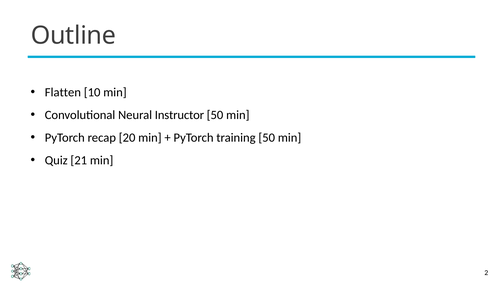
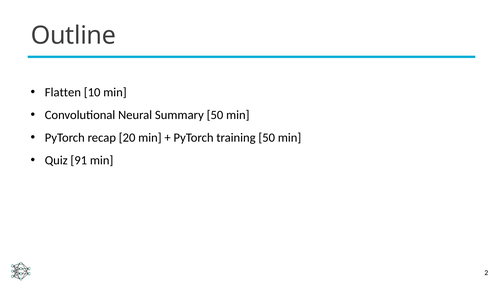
Instructor: Instructor -> Summary (179, 115)
21: 21 -> 91 (79, 160)
